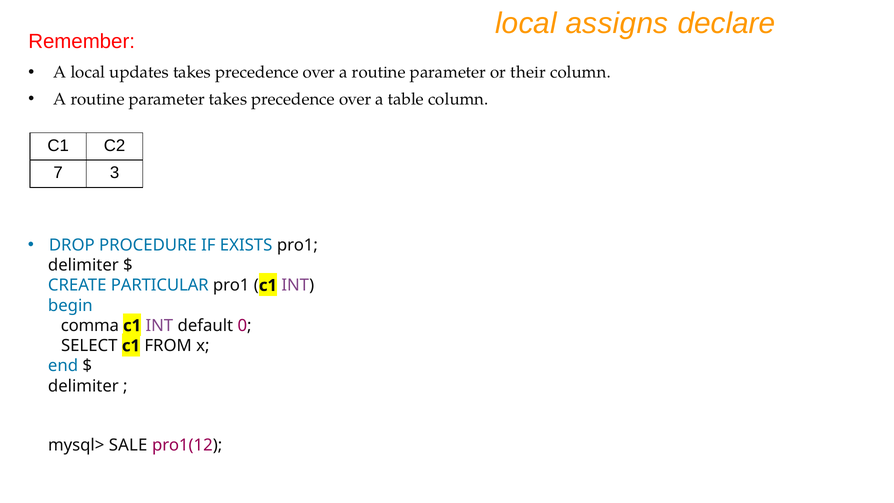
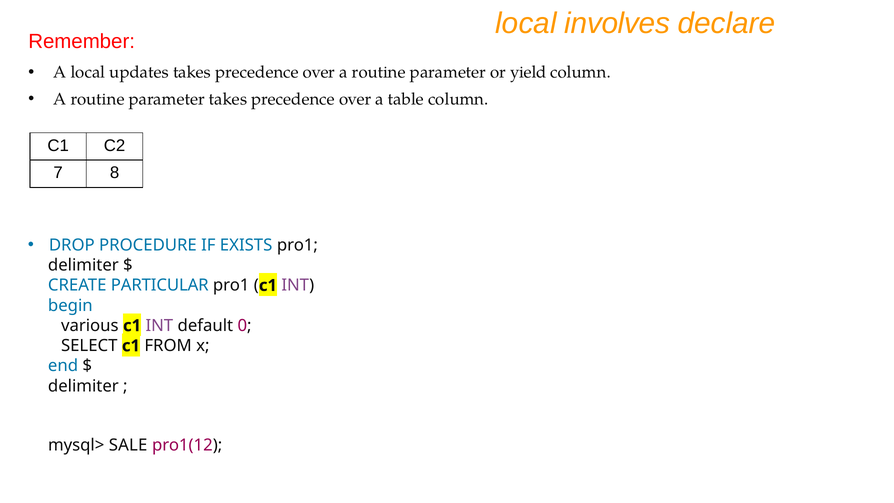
assigns: assigns -> involves (617, 23)
their: their -> yield (528, 72)
3: 3 -> 8 (115, 173)
comma: comma -> various (90, 326)
